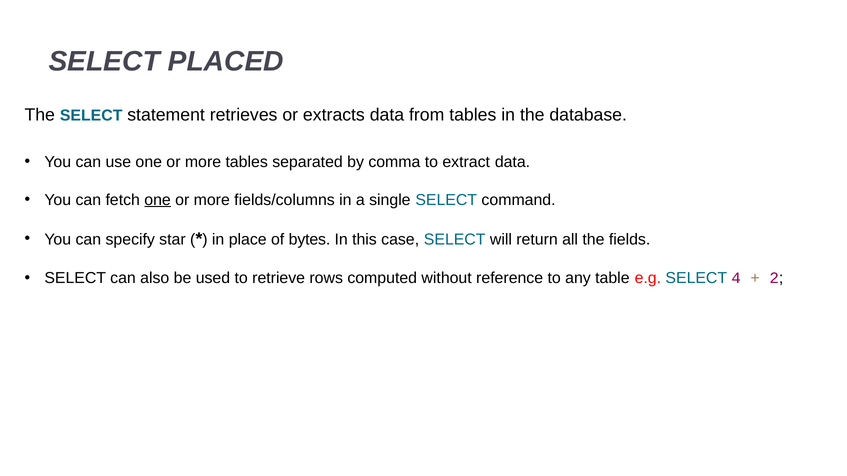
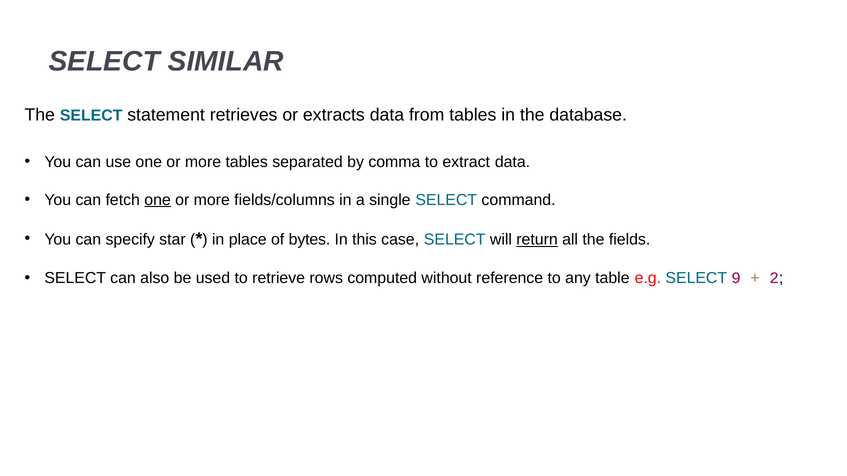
PLACED: PLACED -> SIMILAR (226, 61)
return underline: none -> present (537, 240)
4: 4 -> 9 (736, 278)
